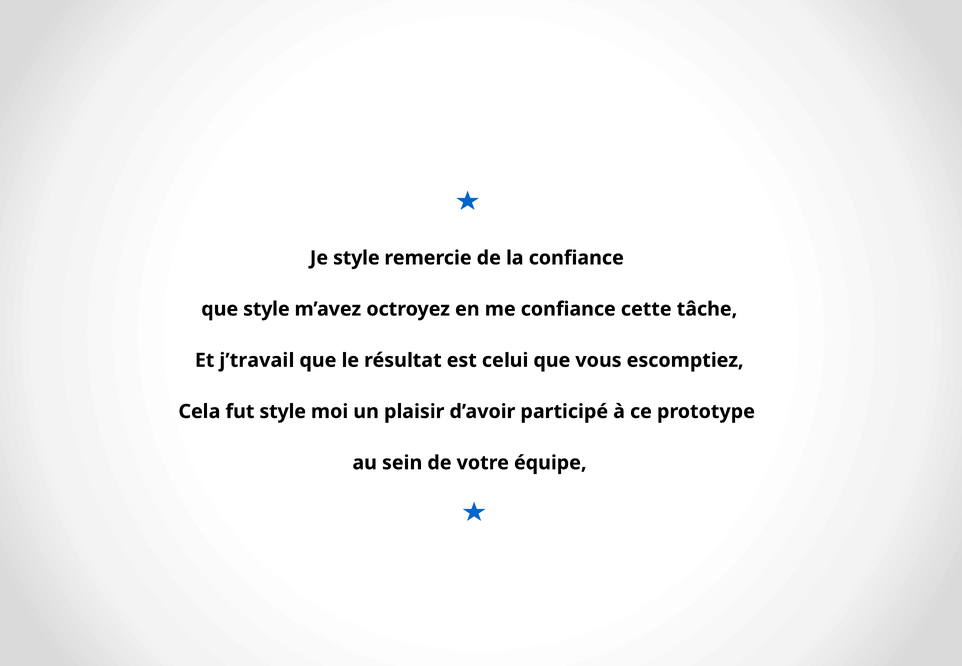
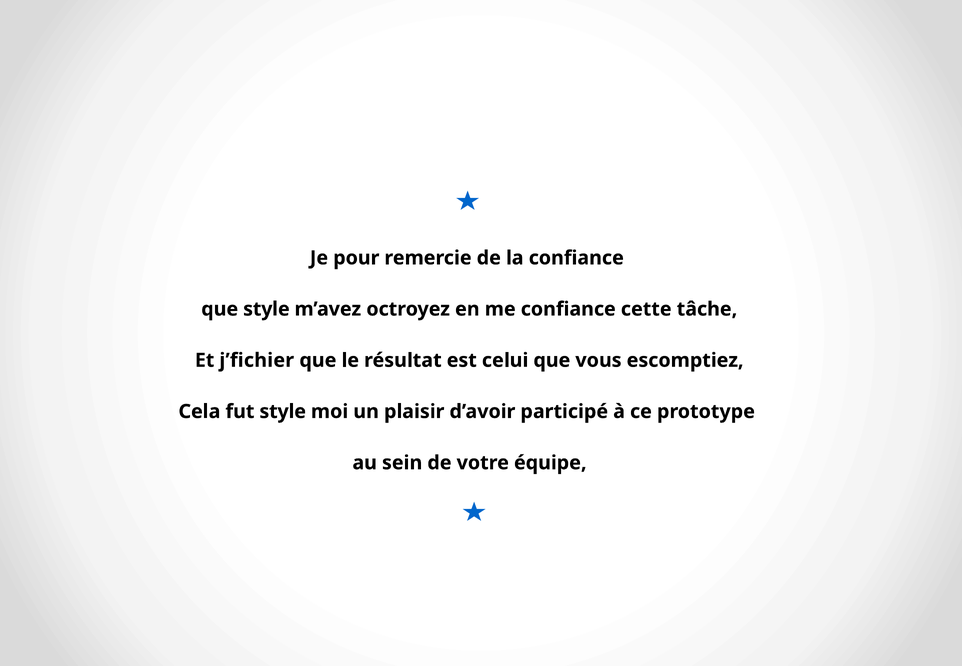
Je style: style -> pour (356, 258)
j’travail: j’travail -> j’fichier (257, 360)
